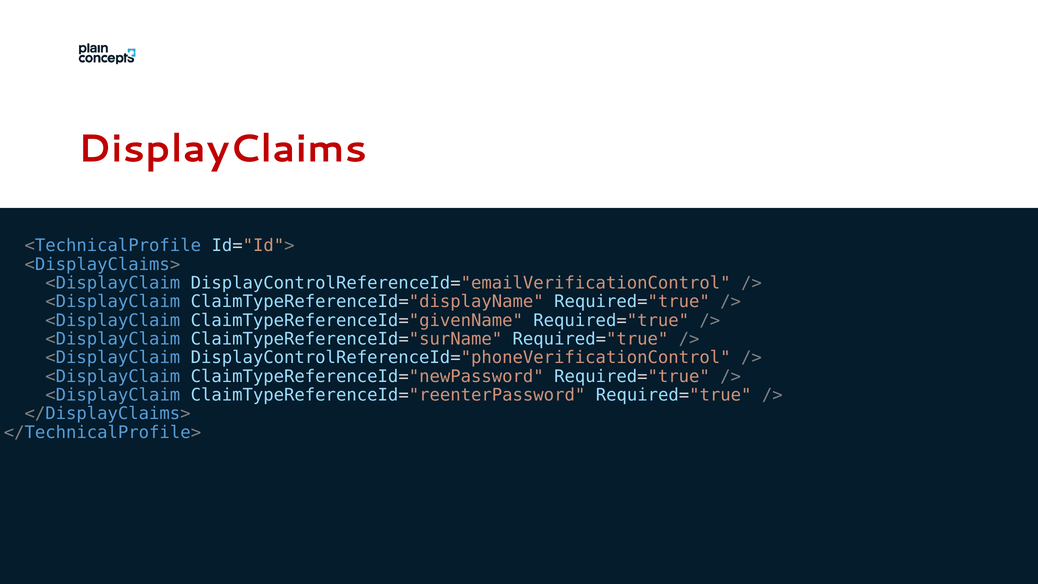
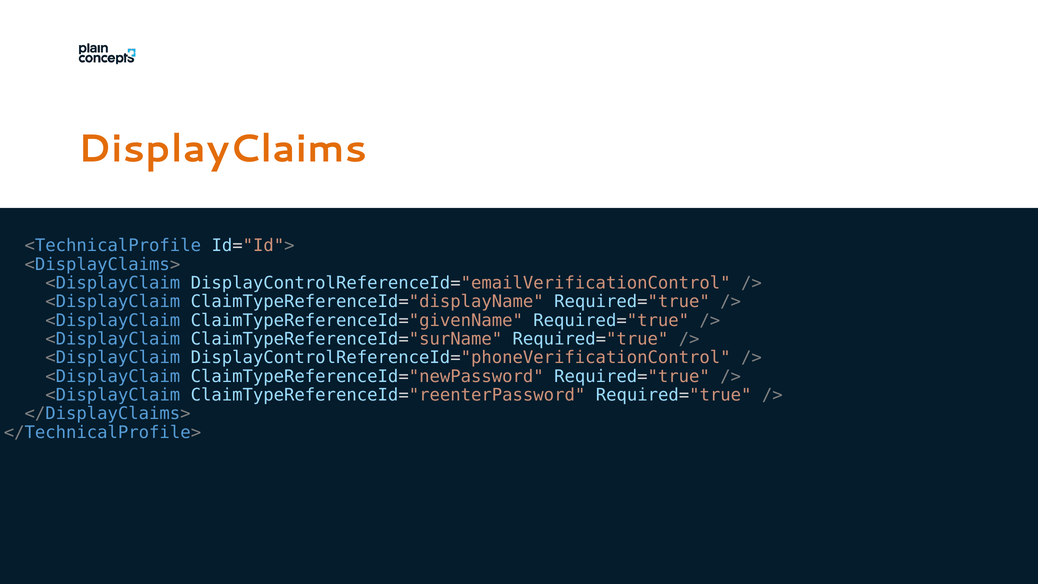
DisplayClaims colour: red -> orange (222, 149)
